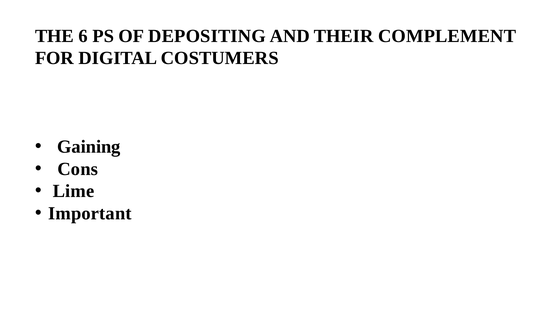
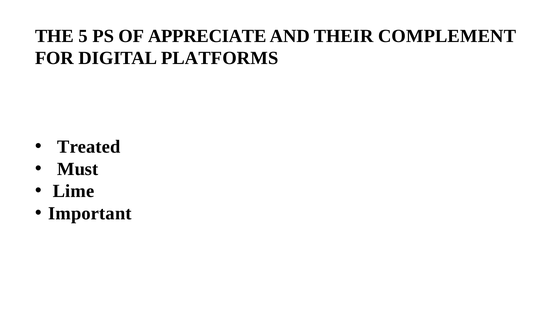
6: 6 -> 5 (83, 36)
DEPOSITING: DEPOSITING -> APPRECIATE (207, 36)
COSTUMERS: COSTUMERS -> PLATFORMS (220, 58)
Gaining: Gaining -> Treated (89, 147)
Cons: Cons -> Must (78, 169)
